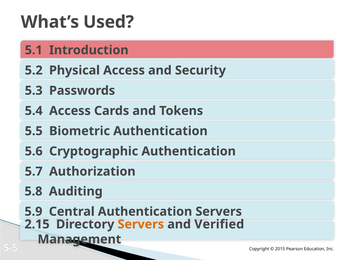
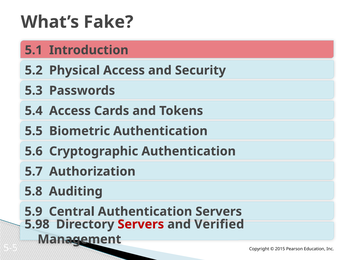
Used: Used -> Fake (108, 22)
2.15: 2.15 -> 5.98 (37, 224)
Servers colour: orange -> red (141, 224)
